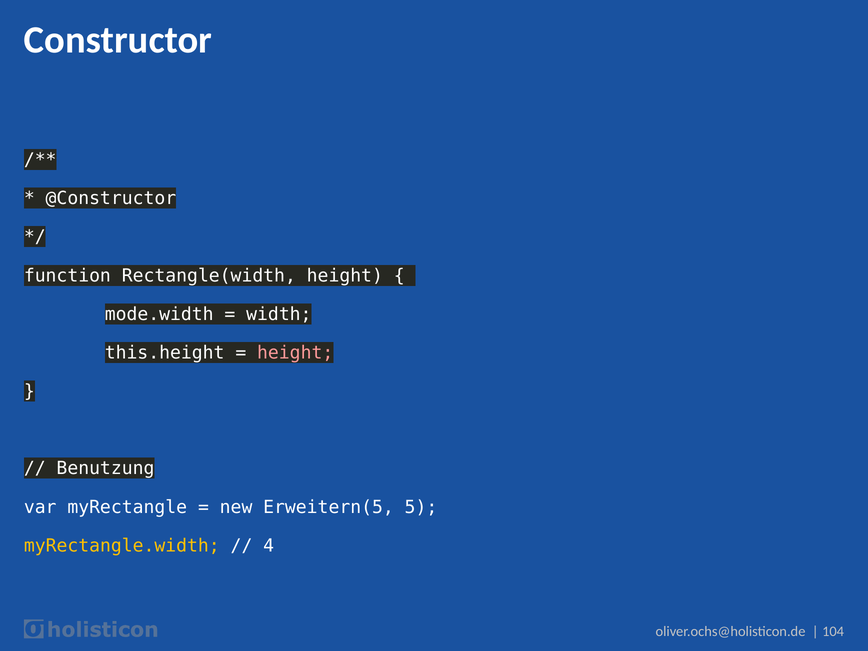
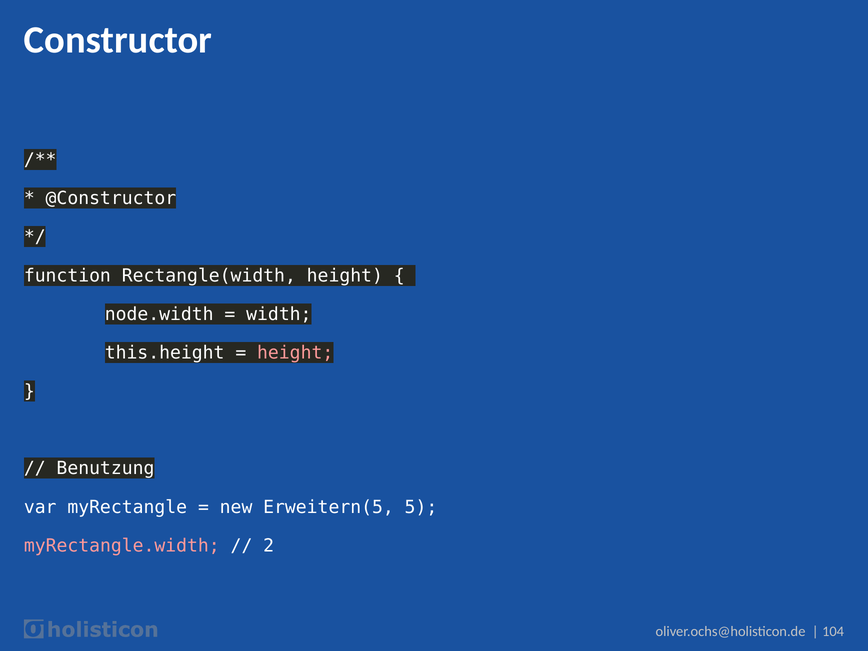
mode.width: mode.width -> node.width (159, 314)
myRectangle.width colour: yellow -> pink (122, 546)
4: 4 -> 2 (269, 546)
